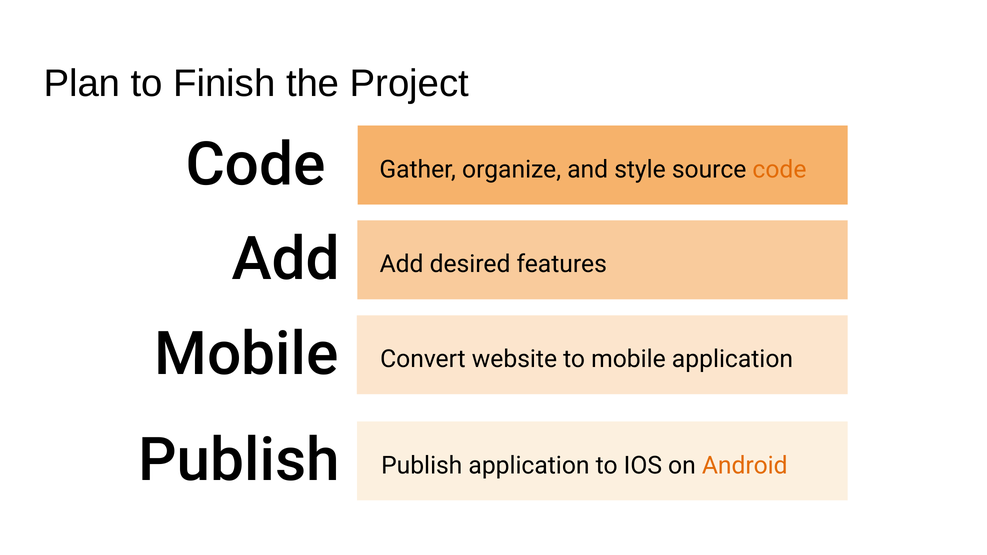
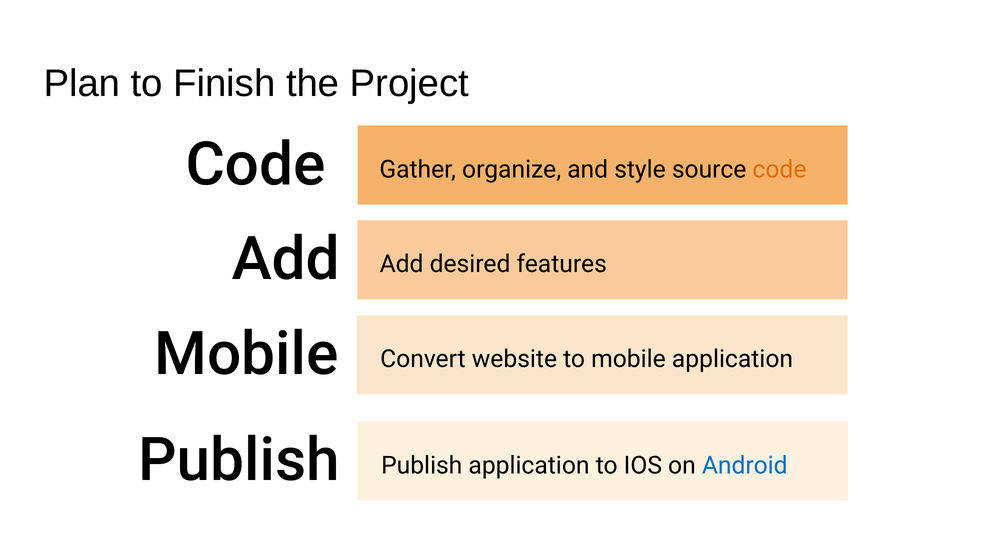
Android colour: orange -> blue (745, 466)
